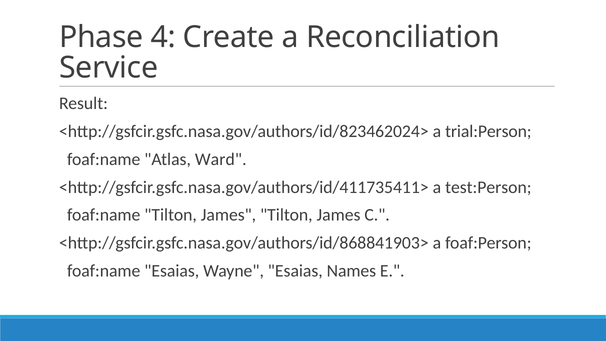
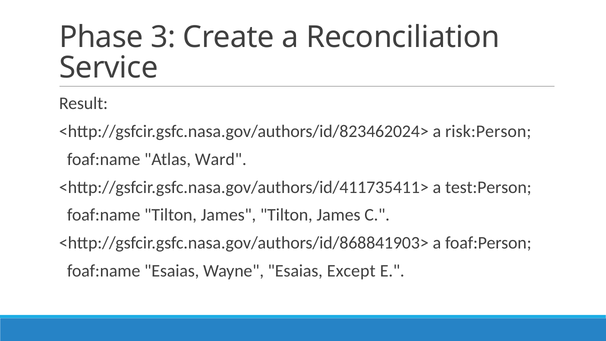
4: 4 -> 3 (163, 37)
trial:Person: trial:Person -> risk:Person (488, 131)
Names: Names -> Except (351, 271)
